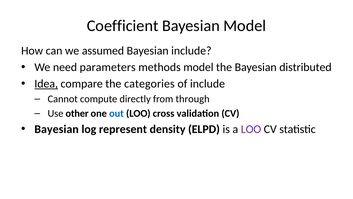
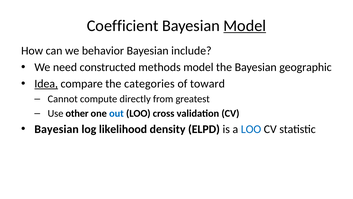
Model underline: none -> present (245, 26)
assumed: assumed -> behavior (103, 51)
parameters: parameters -> constructed (108, 67)
distributed: distributed -> geographic (305, 67)
of include: include -> toward (207, 84)
through: through -> greatest (193, 99)
represent: represent -> likelihood (123, 129)
LOO colour: purple -> blue (251, 129)
